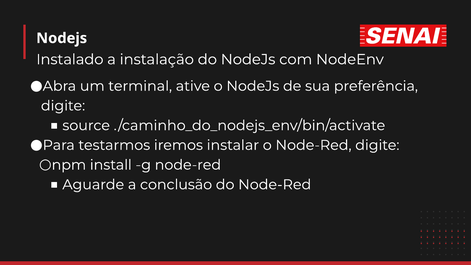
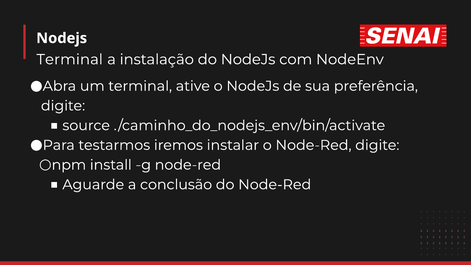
Instalado: Instalado -> Terminal (70, 59)
